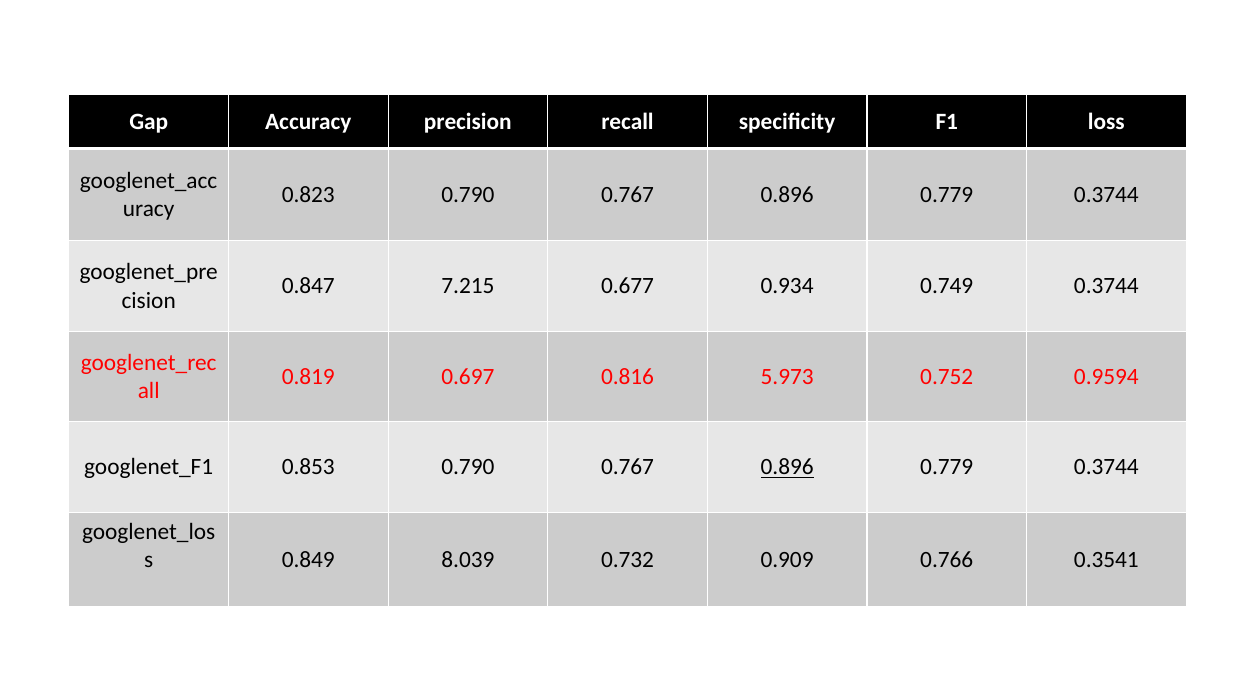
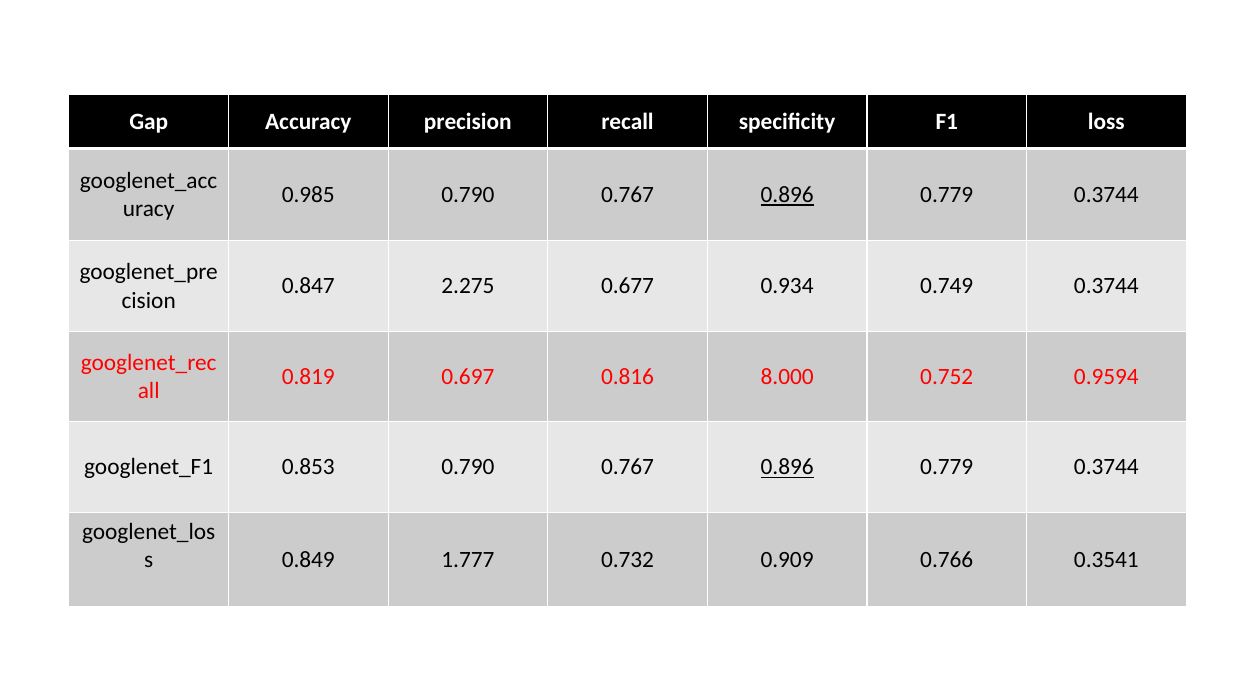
0.823: 0.823 -> 0.985 (308, 195)
0.896 underline: none -> present (787, 195)
7.215: 7.215 -> 2.275 (468, 286)
5.973: 5.973 -> 8.000 (787, 377)
8.039: 8.039 -> 1.777 (468, 560)
